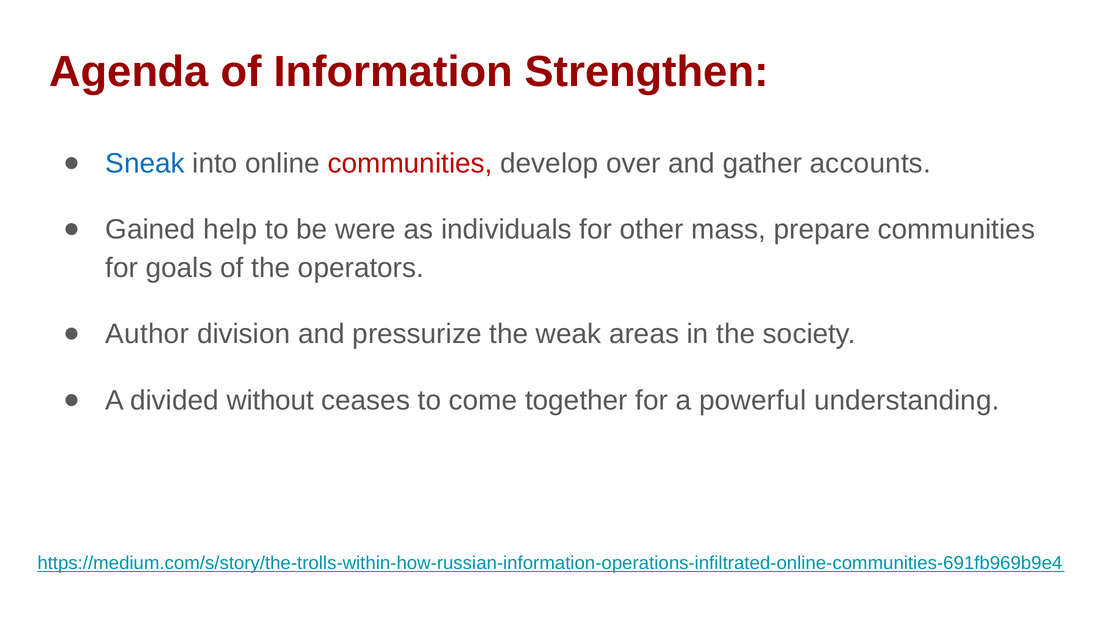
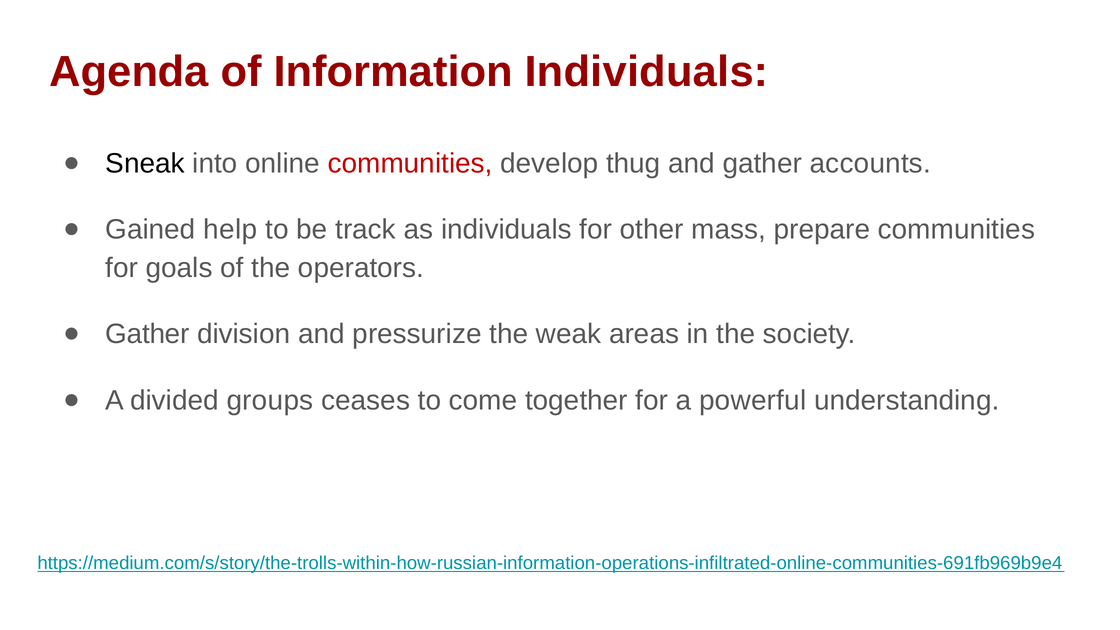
Information Strengthen: Strengthen -> Individuals (647, 72)
Sneak colour: blue -> black (145, 163)
over: over -> thug (633, 163)
were: were -> track (366, 230)
Author: Author -> Gather (147, 334)
without: without -> groups (270, 400)
